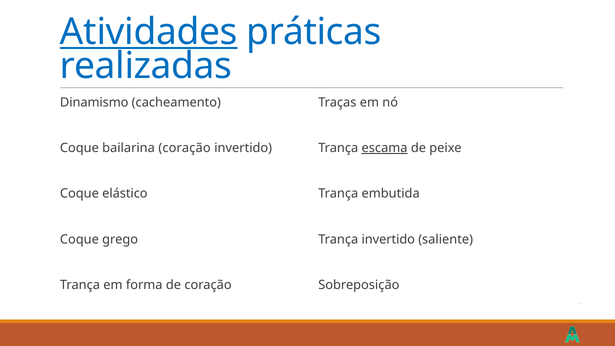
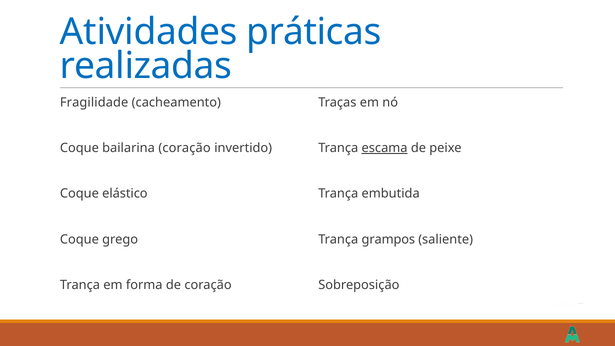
Atividades underline: present -> none (149, 32)
Dinamismo: Dinamismo -> Fragilidade (94, 102)
Trança invertido: invertido -> grampos (388, 239)
